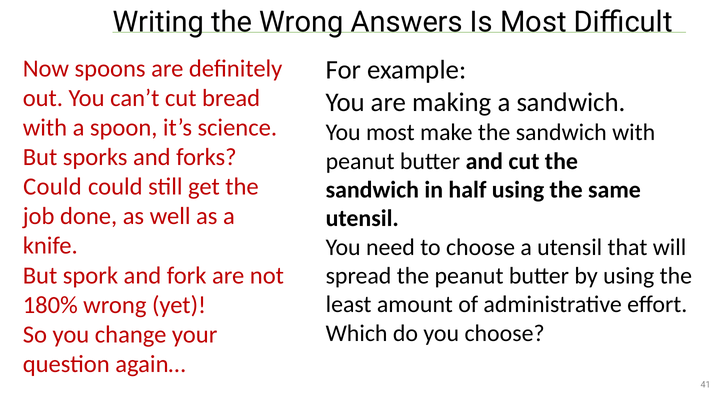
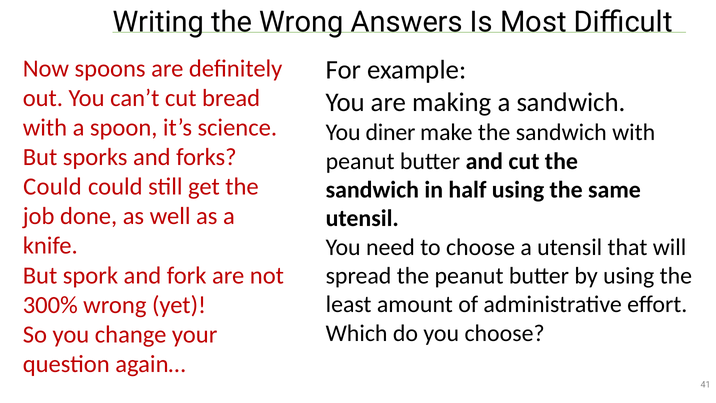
You most: most -> diner (390, 132)
180%: 180% -> 300% (50, 305)
